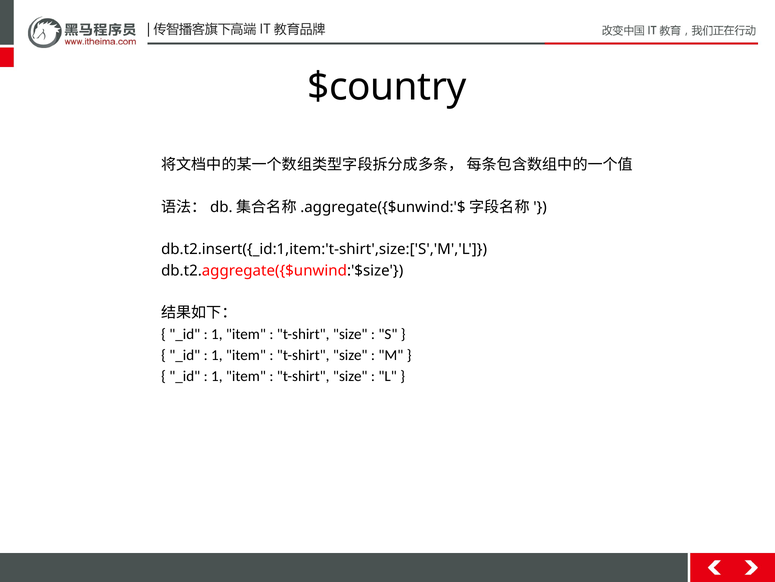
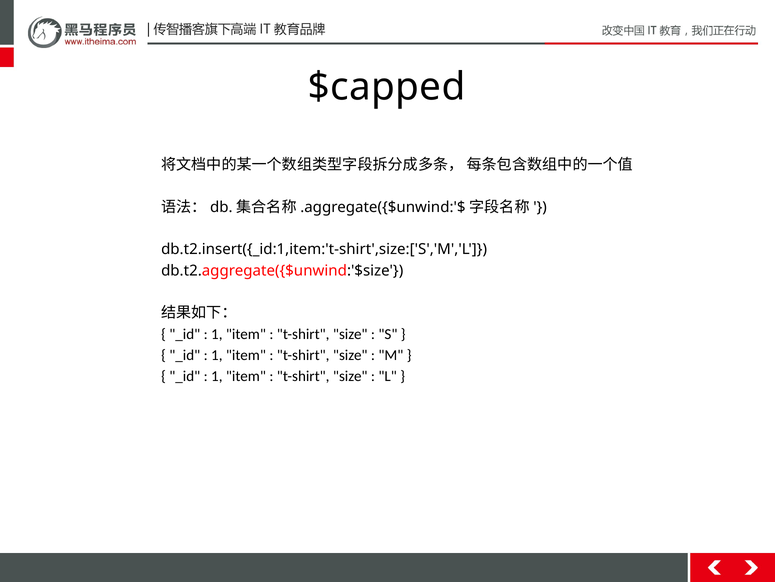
$country: $country -> $capped (387, 87)
